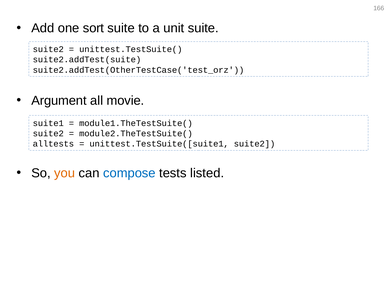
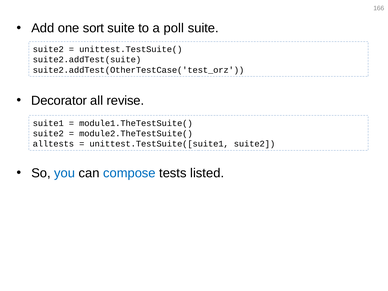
unit: unit -> poll (174, 28)
Argument: Argument -> Decorator (59, 101)
movie: movie -> revise (125, 101)
you colour: orange -> blue (65, 173)
